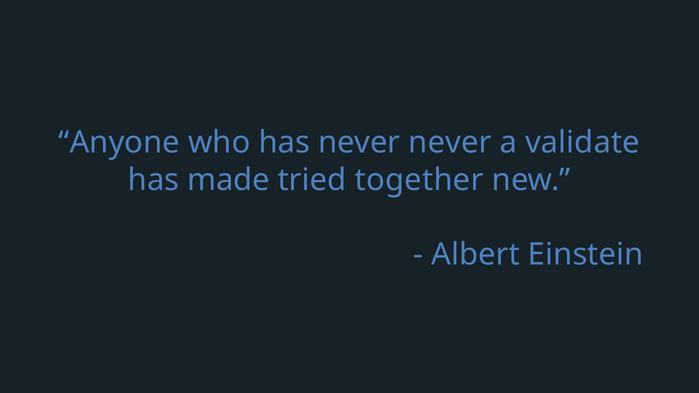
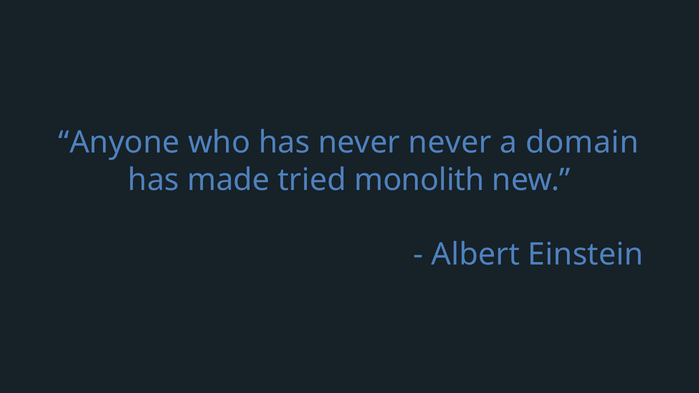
validate: validate -> domain (582, 143)
together: together -> monolith (419, 180)
